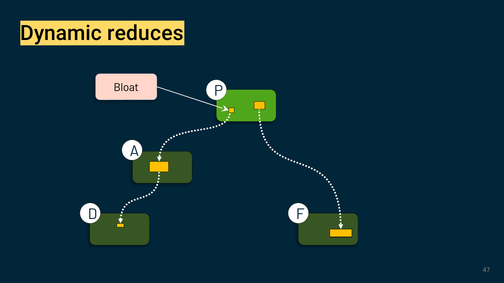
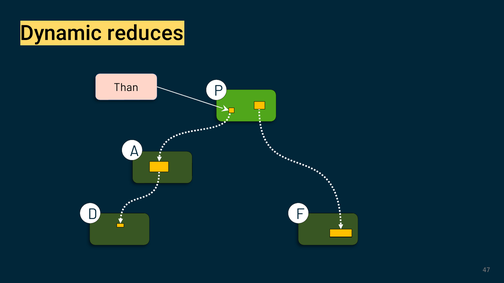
Bloat: Bloat -> Than (126, 88)
